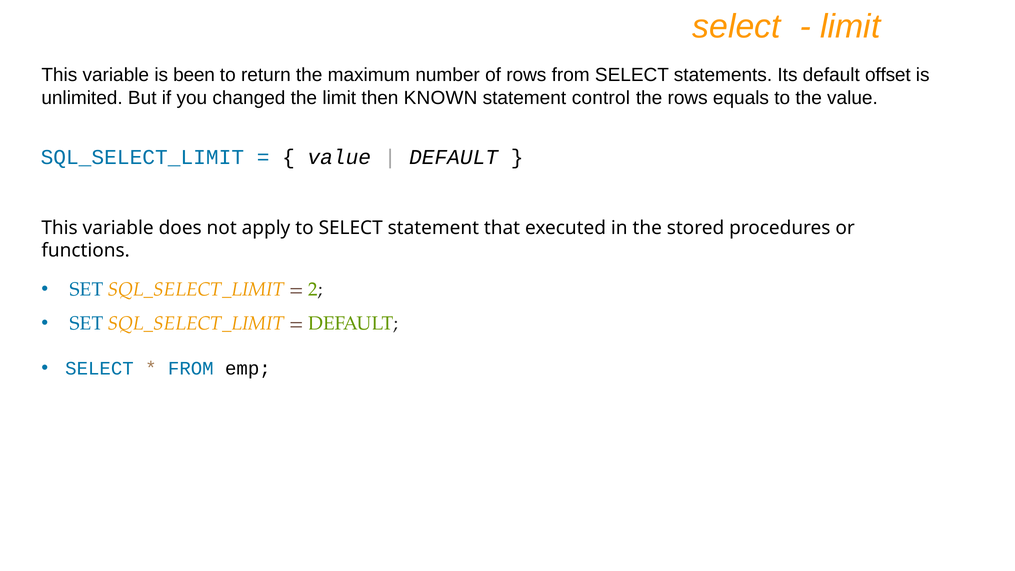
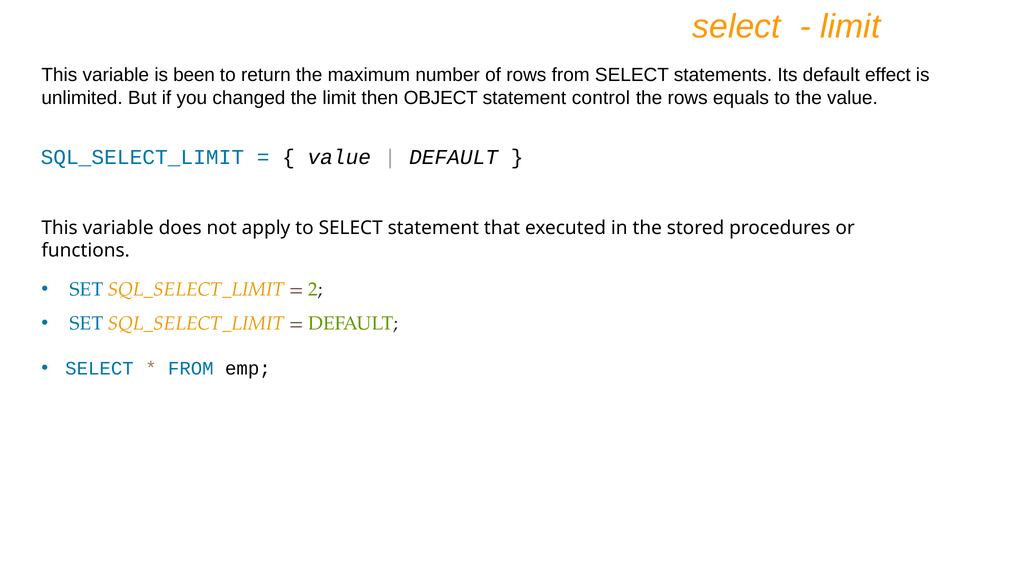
offset: offset -> effect (888, 75)
KNOWN: KNOWN -> OBJECT (441, 98)
